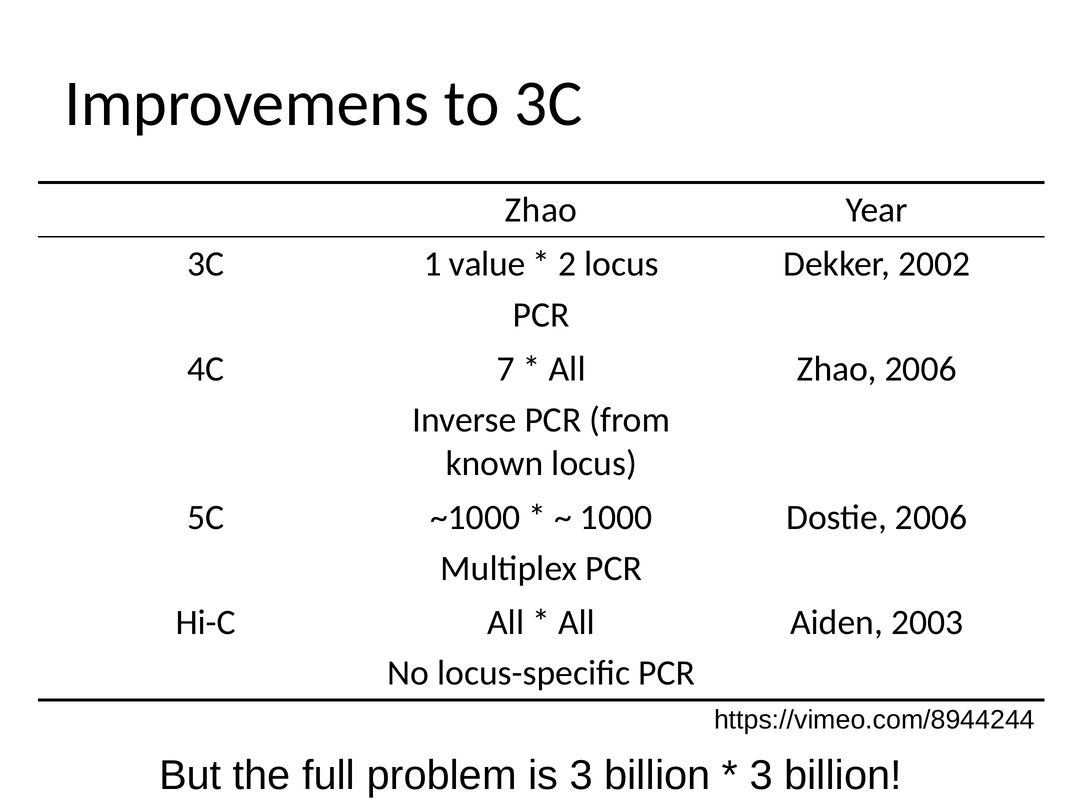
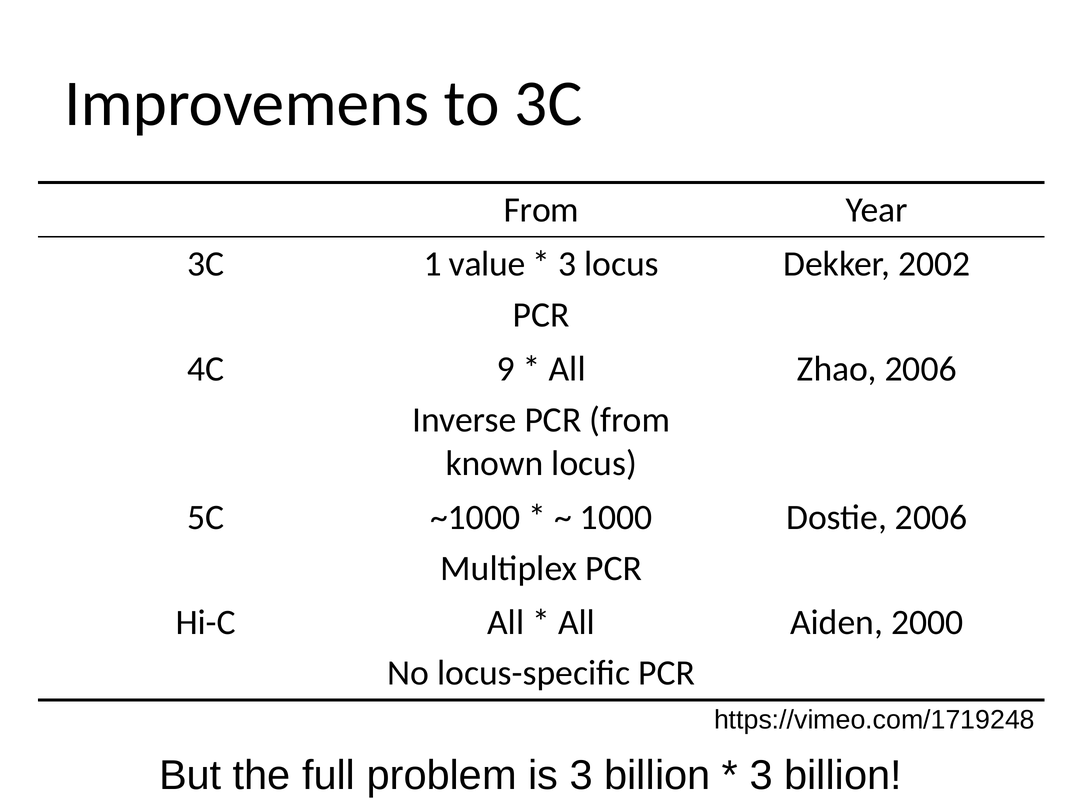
Zhao: Zhao -> From (541, 210)
2: 2 -> 3 (567, 264)
7: 7 -> 9 (506, 369)
2003: 2003 -> 2000 (927, 622)
https://vimeo.com/8944244: https://vimeo.com/8944244 -> https://vimeo.com/1719248 (874, 719)
